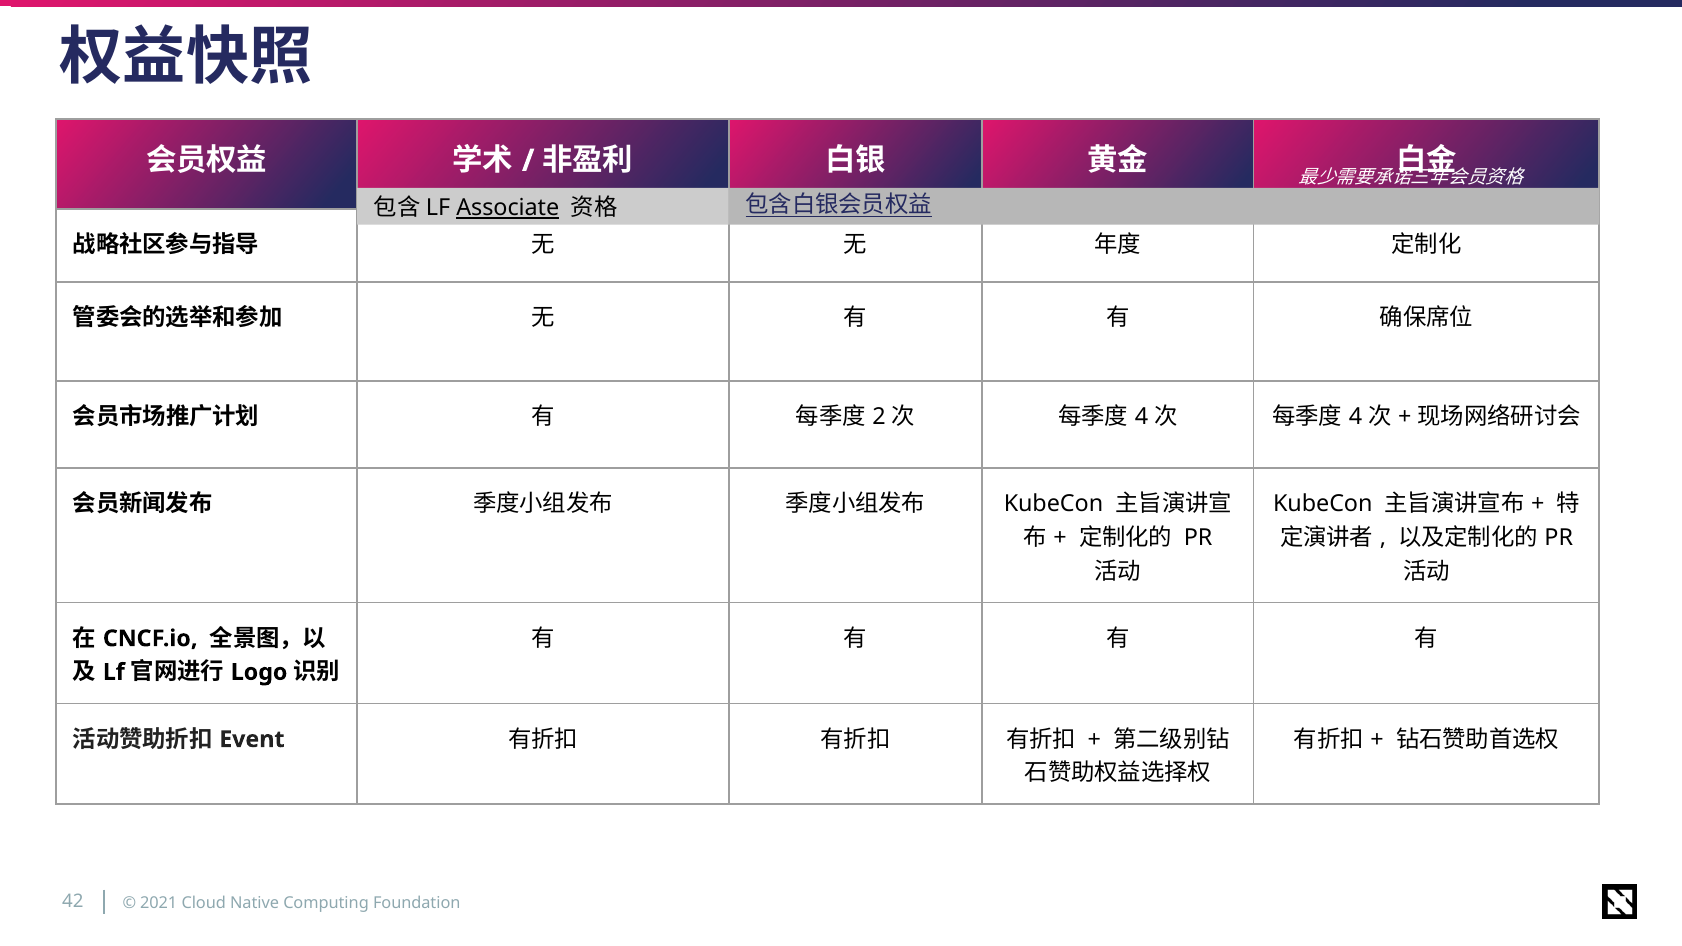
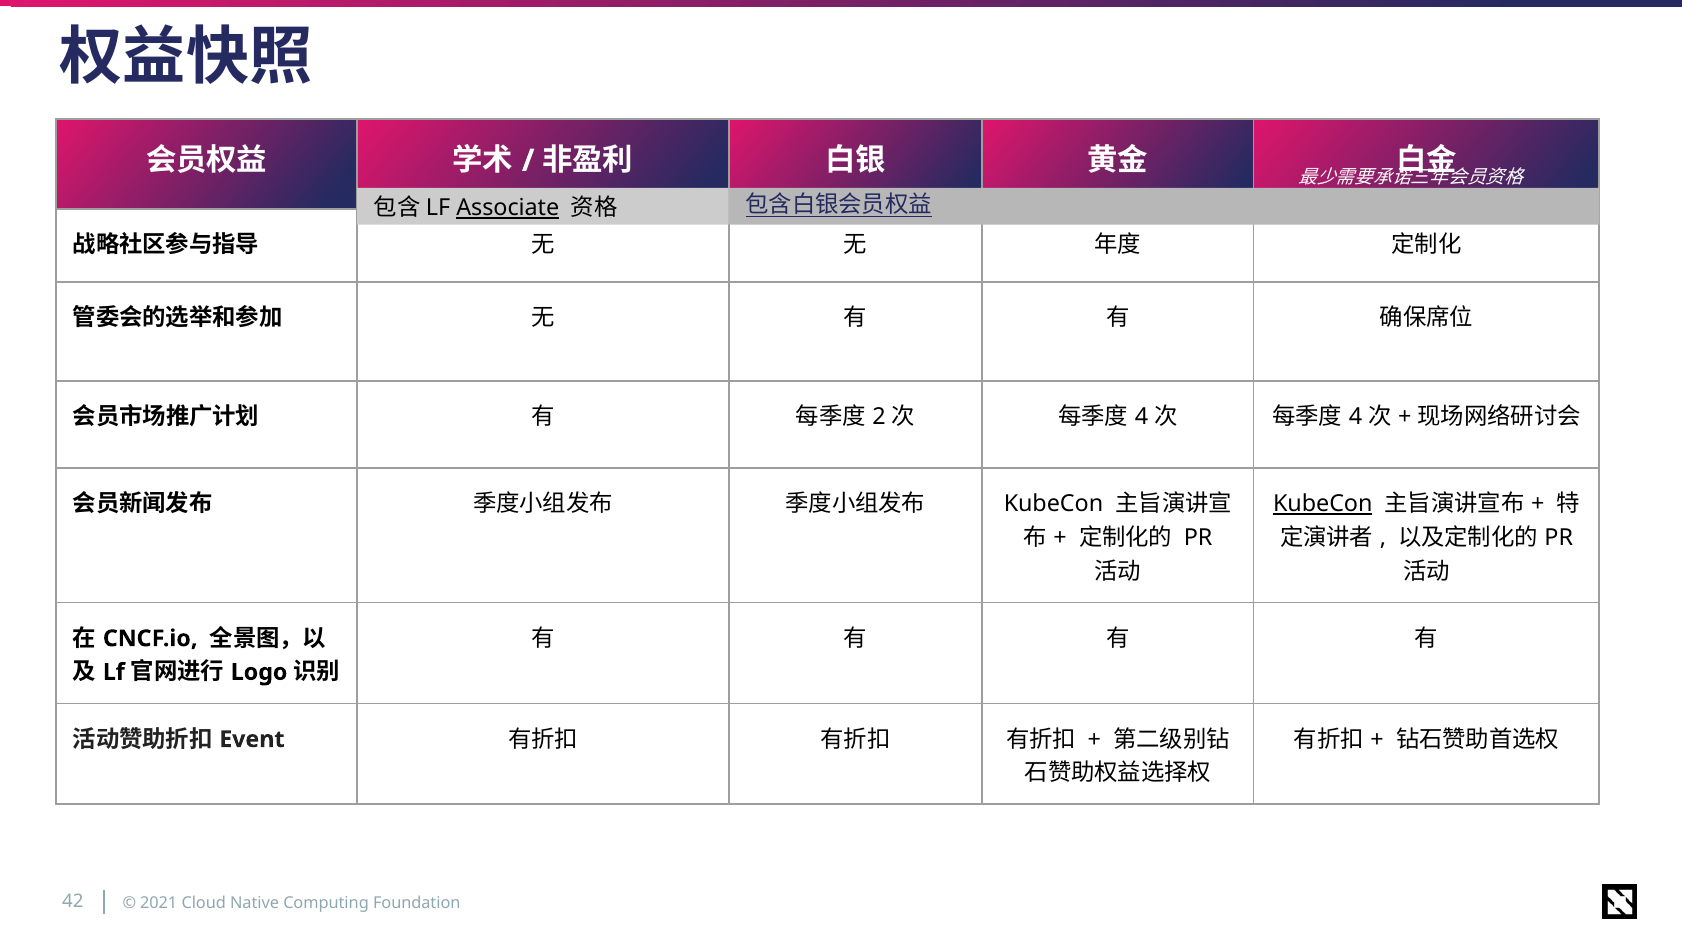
KubeCon underline: none -> present (1323, 504)
